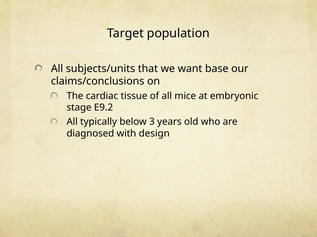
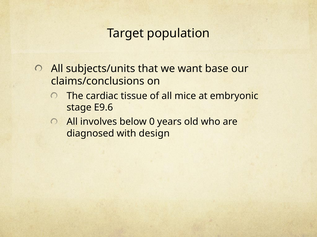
E9.2: E9.2 -> E9.6 (103, 108)
typically: typically -> involves (99, 122)
3: 3 -> 0 (152, 122)
